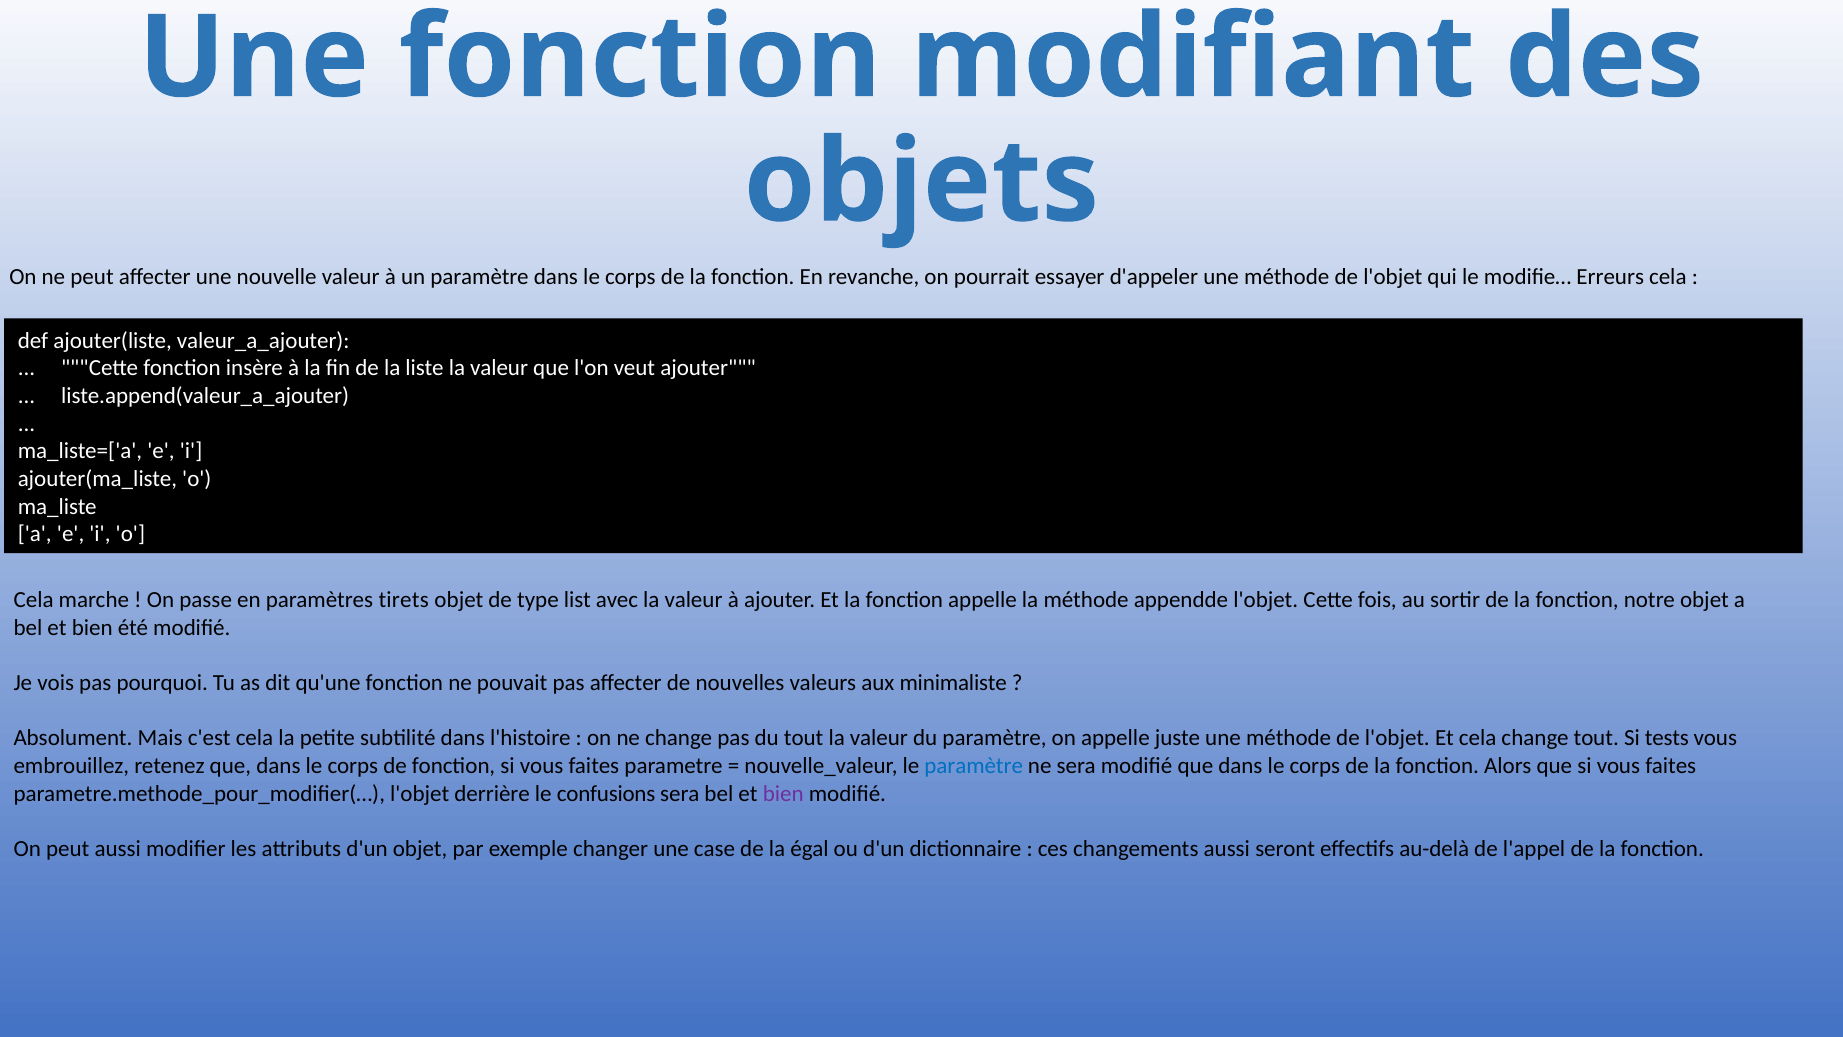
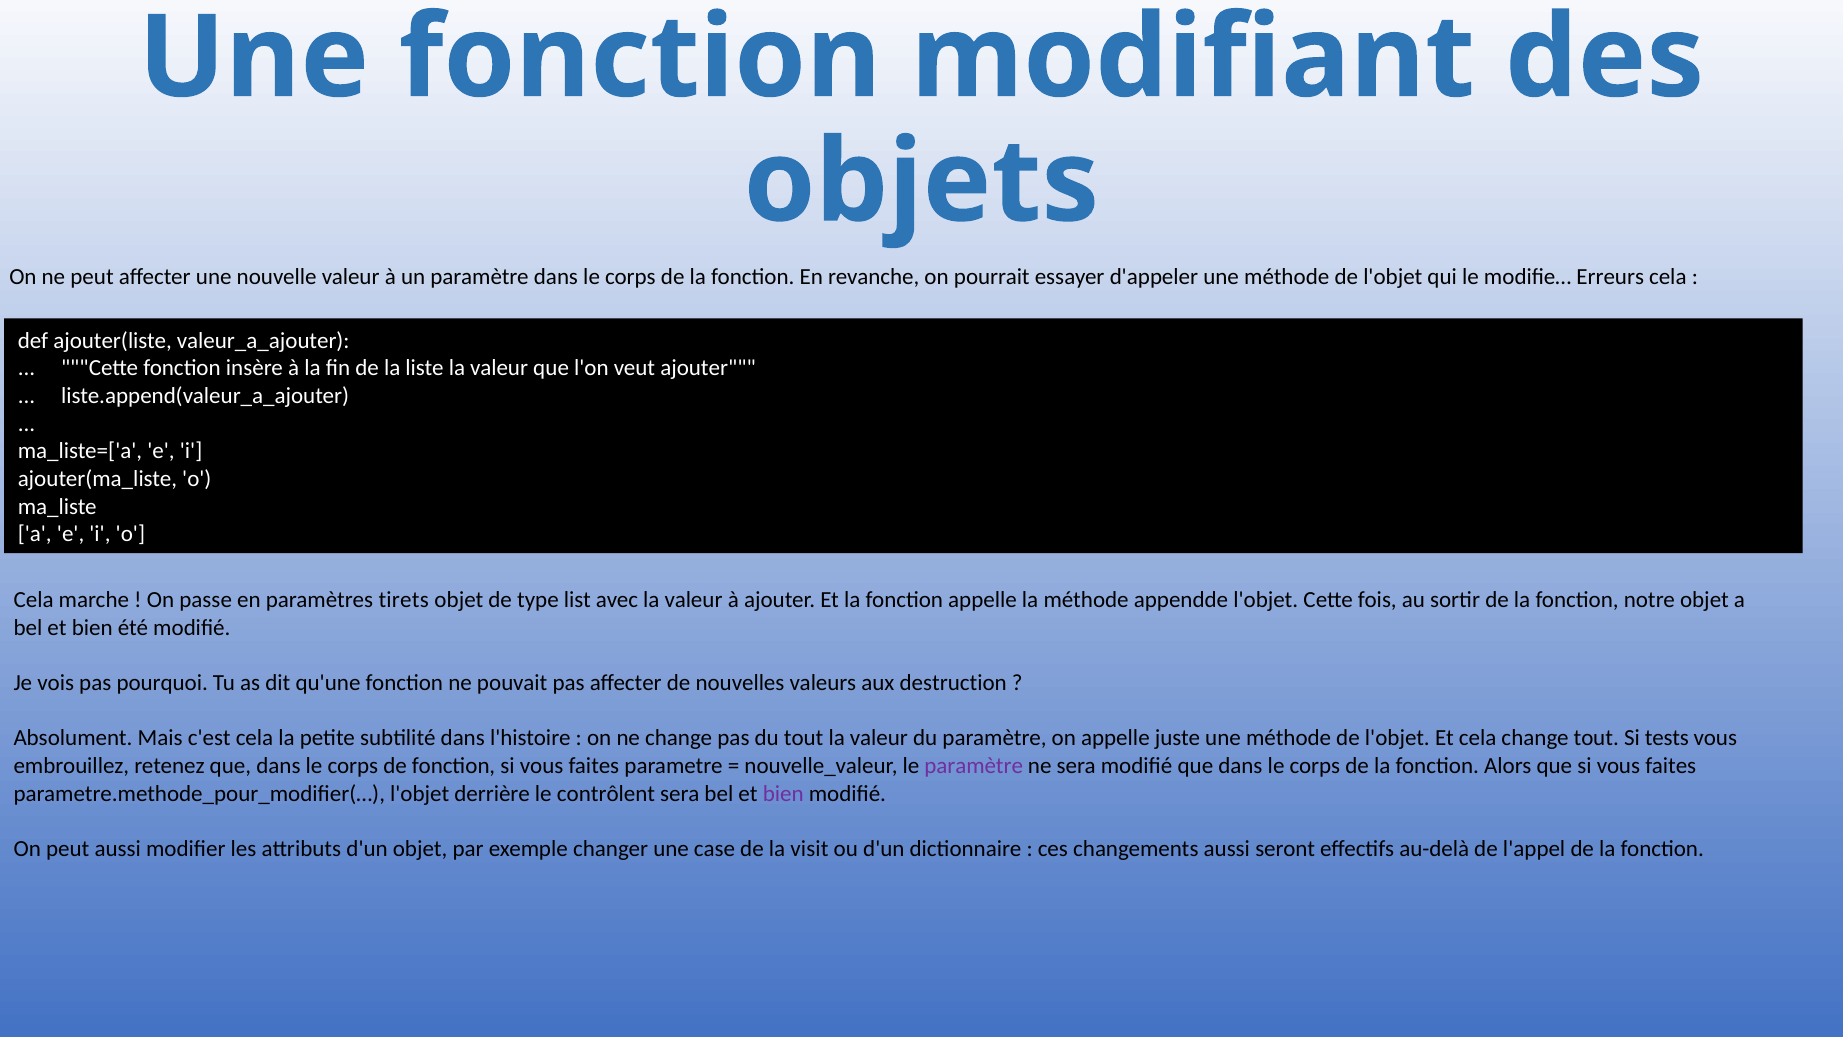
minimaliste: minimaliste -> destruction (953, 683)
paramètre colour: blue -> purple (974, 766)
confusions: confusions -> contrôlent (606, 793)
égal: égal -> visit (809, 848)
